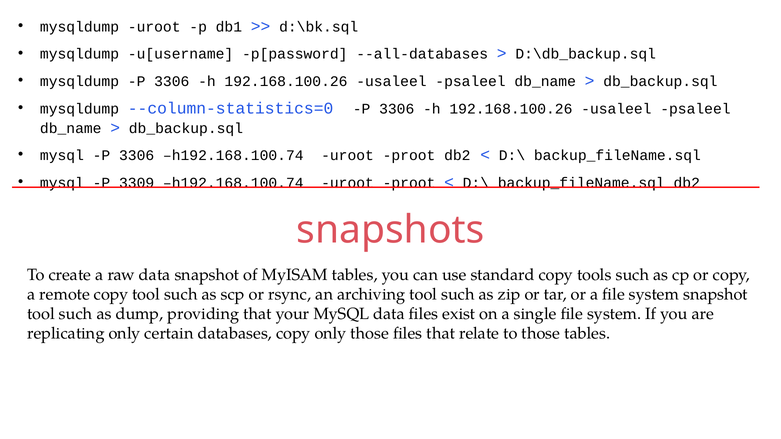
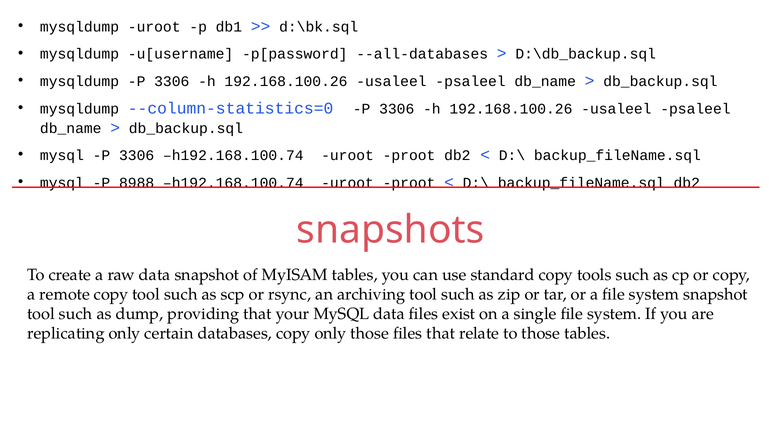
3309: 3309 -> 8988 (137, 183)
